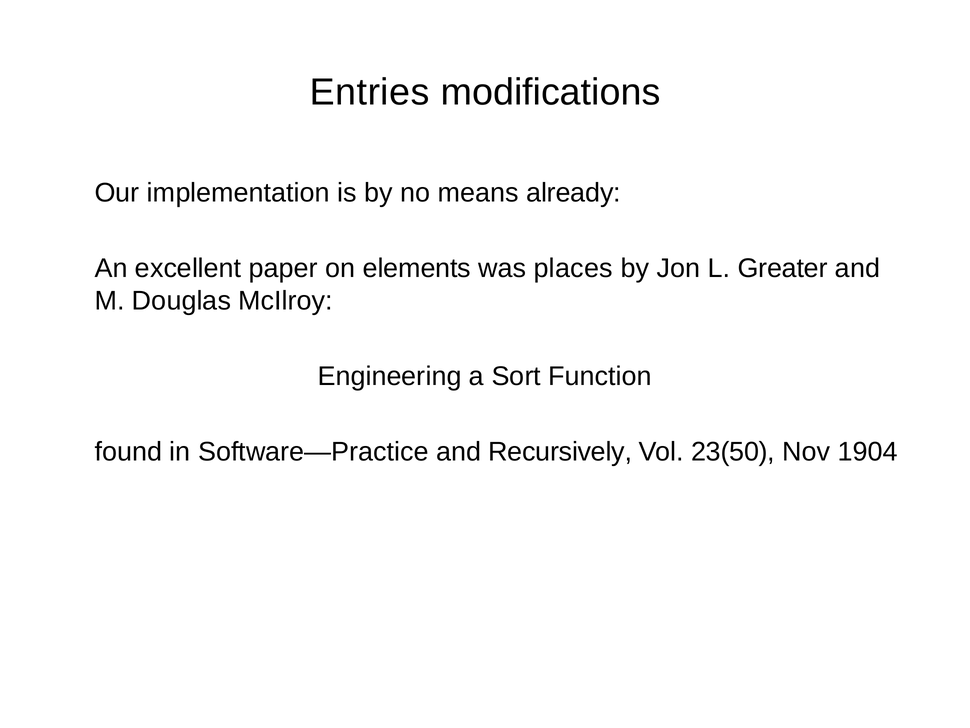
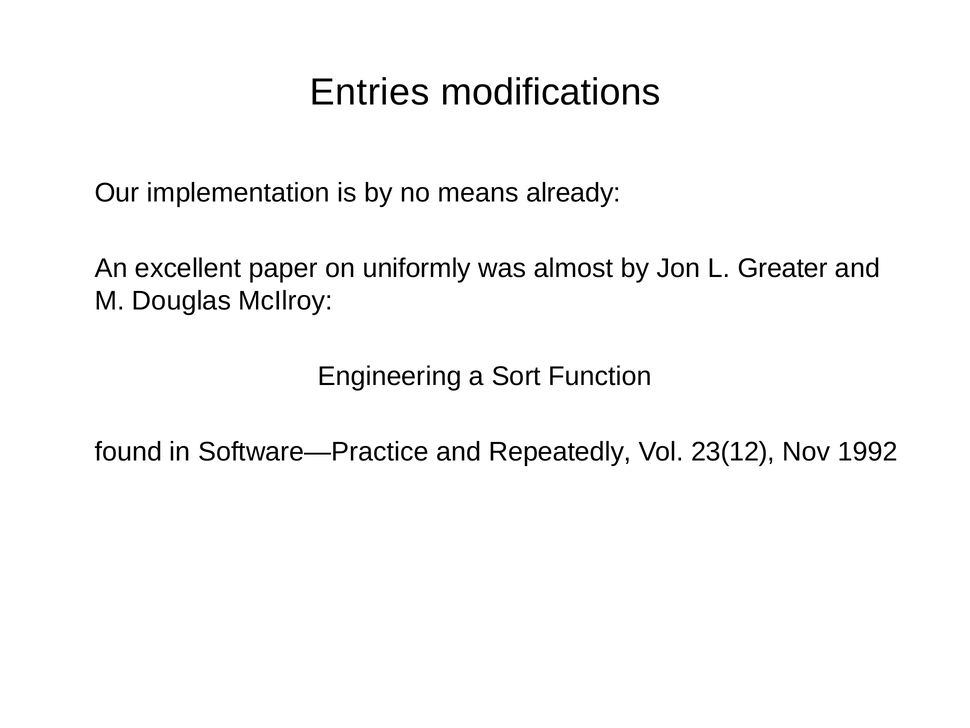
elements: elements -> uniformly (417, 268)
places: places -> almost (573, 268)
Recursively: Recursively -> Repeatedly (560, 451)
23(50: 23(50 -> 23(12 (733, 451)
1904: 1904 -> 1992 (868, 451)
